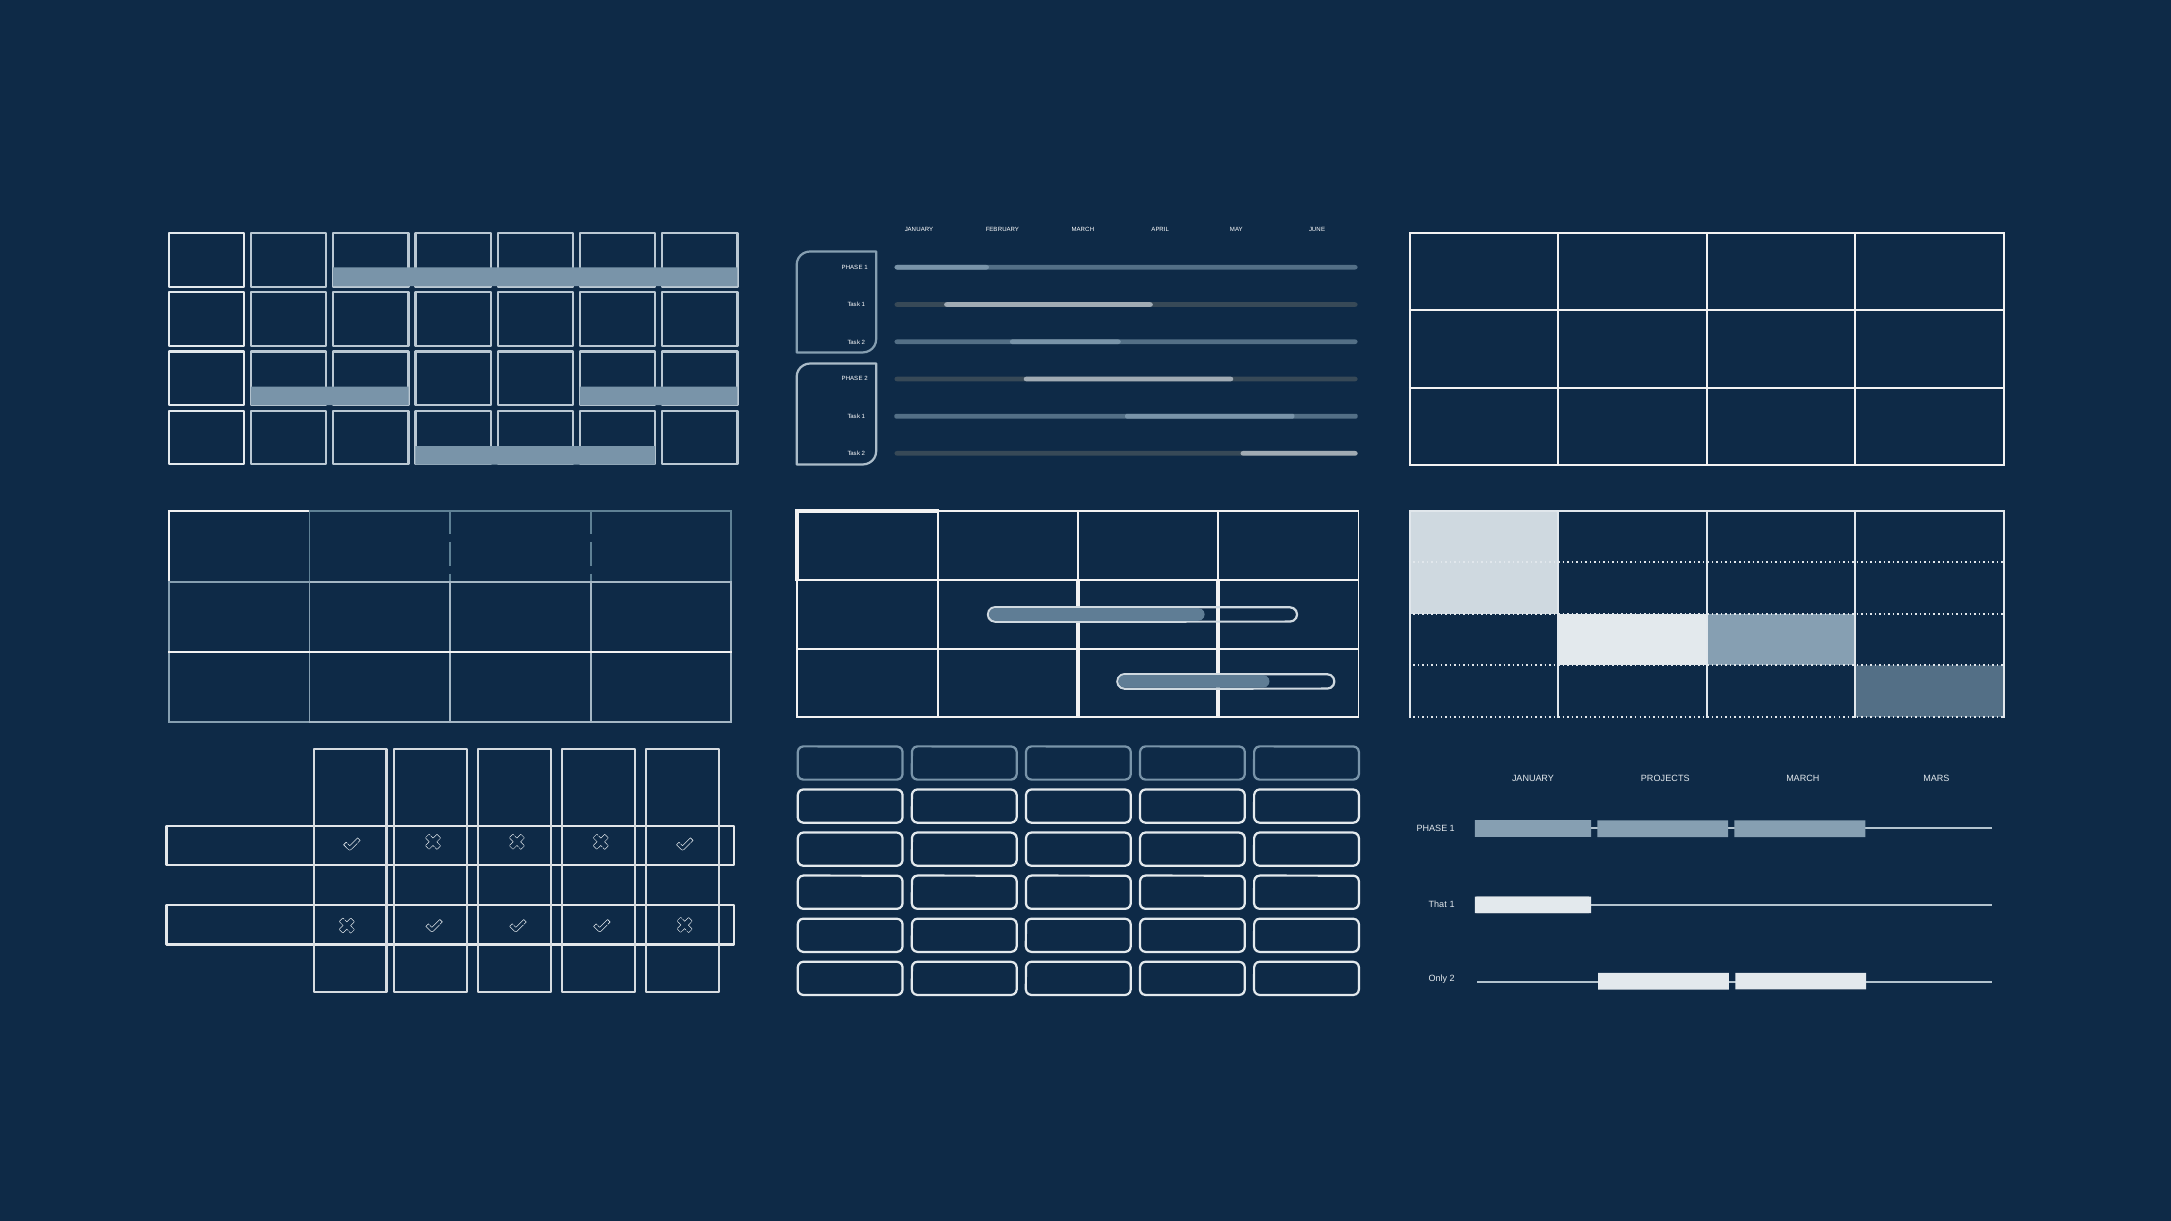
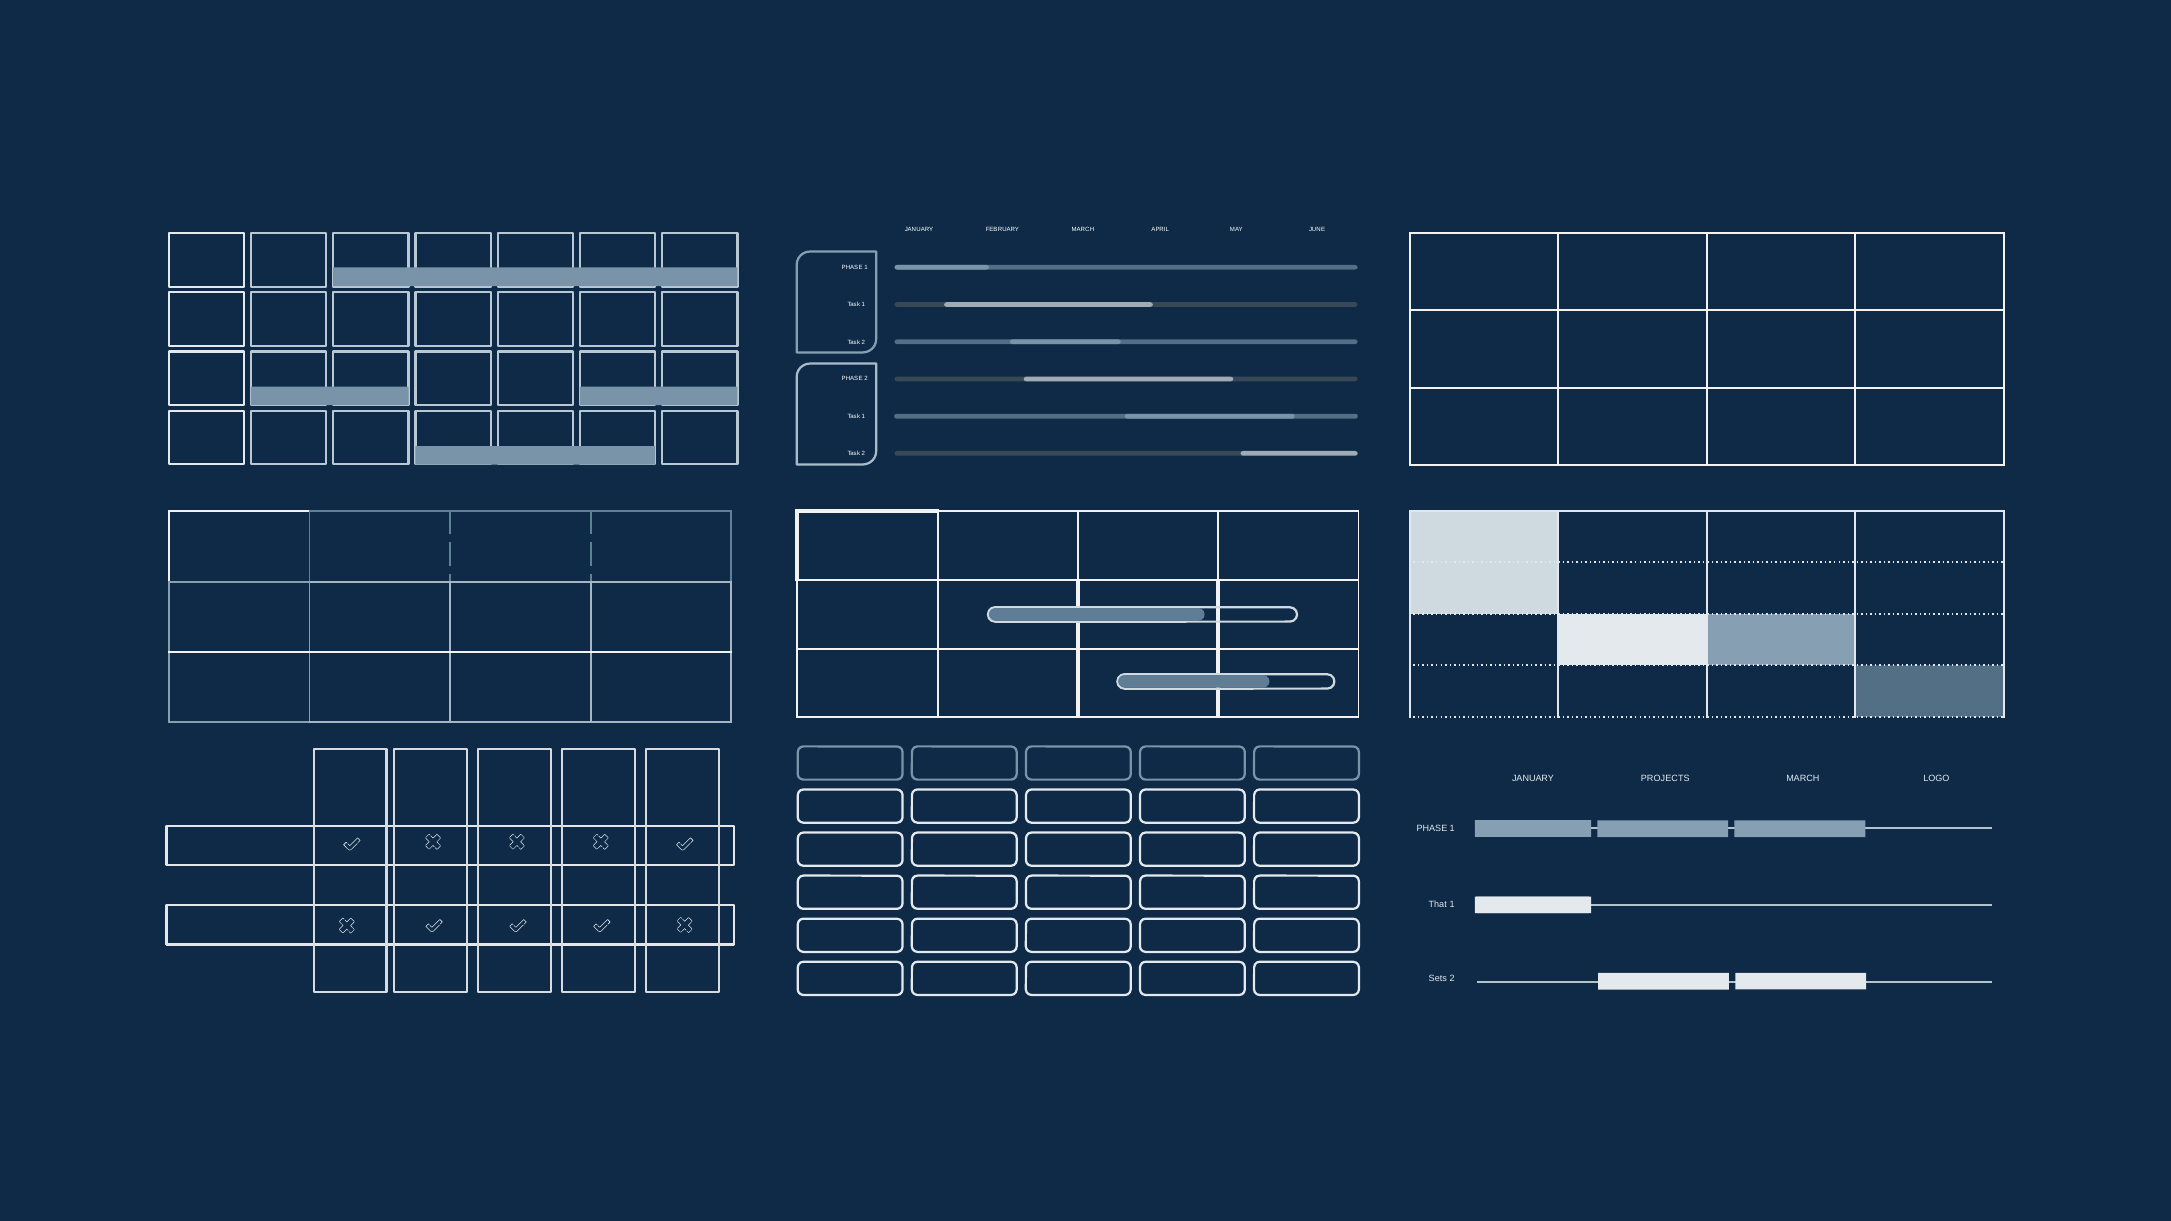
MARS: MARS -> LOGO (1936, 779)
Only: Only -> Sets (1438, 979)
